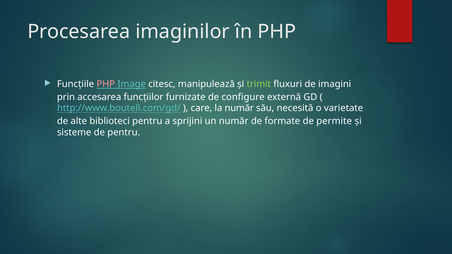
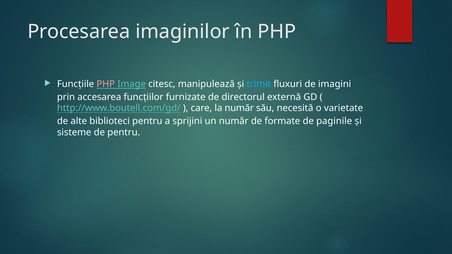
trimit colour: light green -> light blue (259, 84)
configure: configure -> directorul (243, 97)
permite: permite -> paginile (334, 121)
